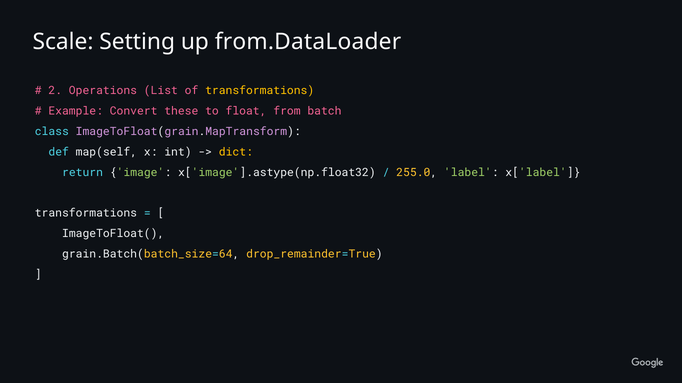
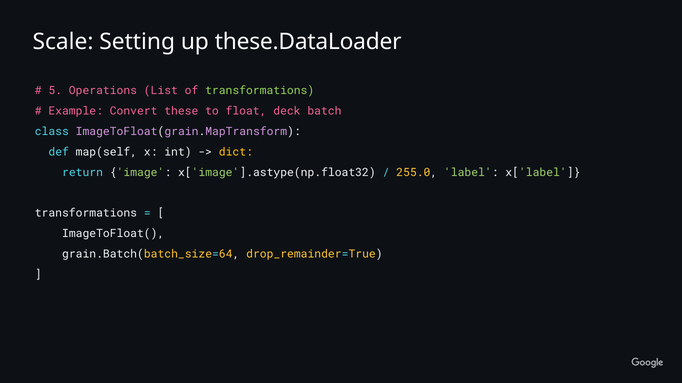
from.DataLoader: from.DataLoader -> these.DataLoader (308, 42)
2: 2 -> 5 (55, 91)
transformations colour: yellow -> light green (260, 91)
from: from -> deck (287, 111)
